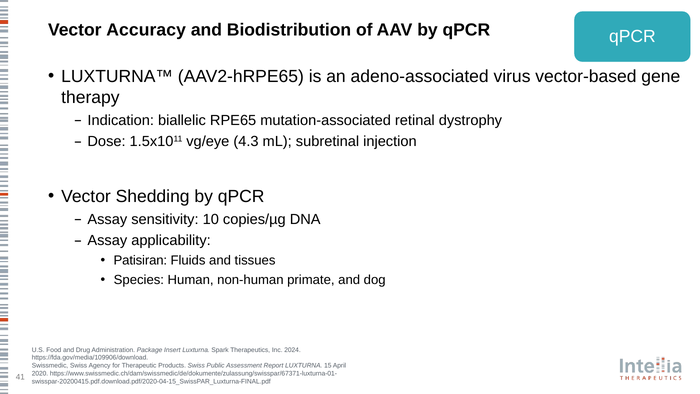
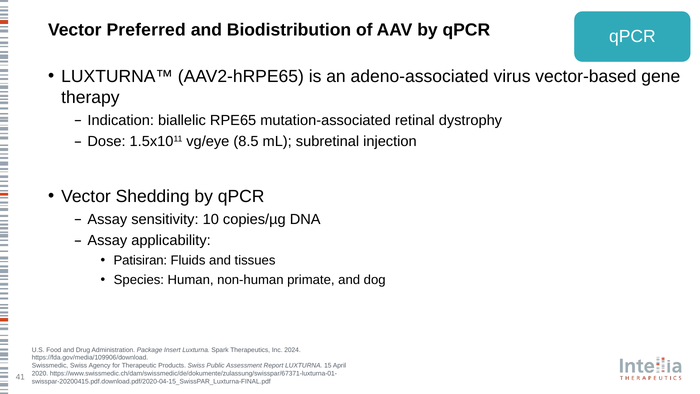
Accuracy: Accuracy -> Preferred (146, 30)
4.3: 4.3 -> 8.5 (246, 141)
